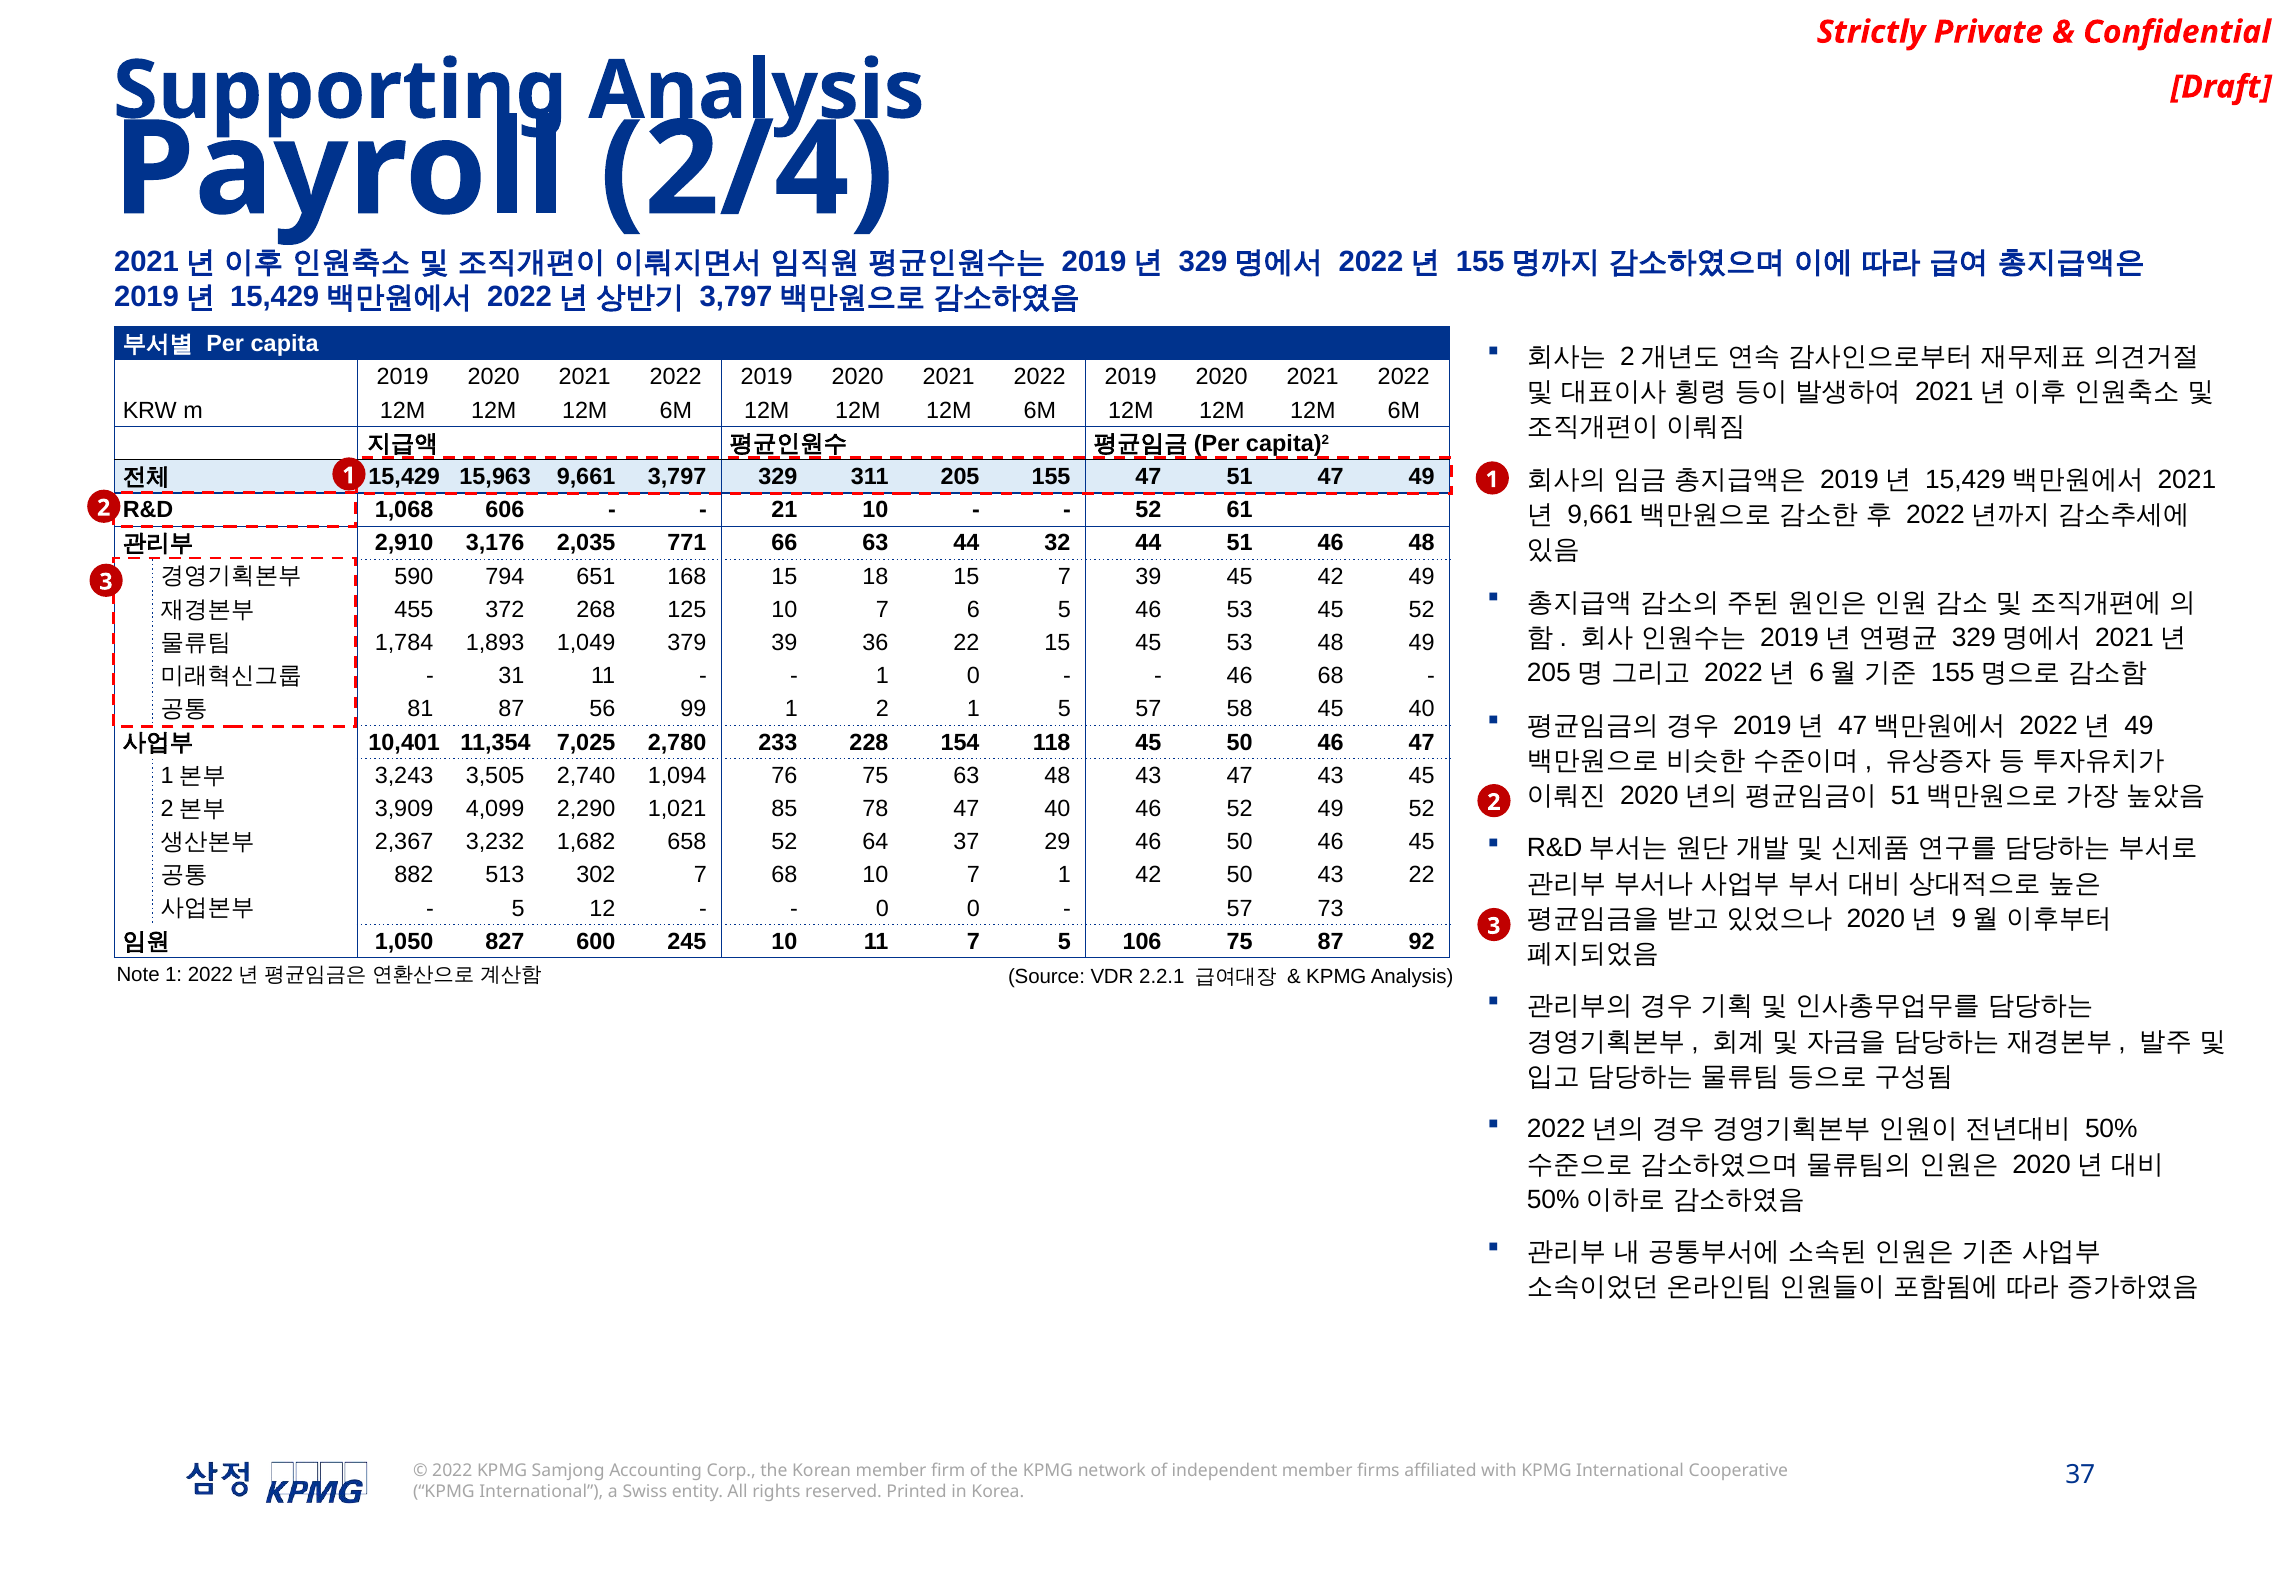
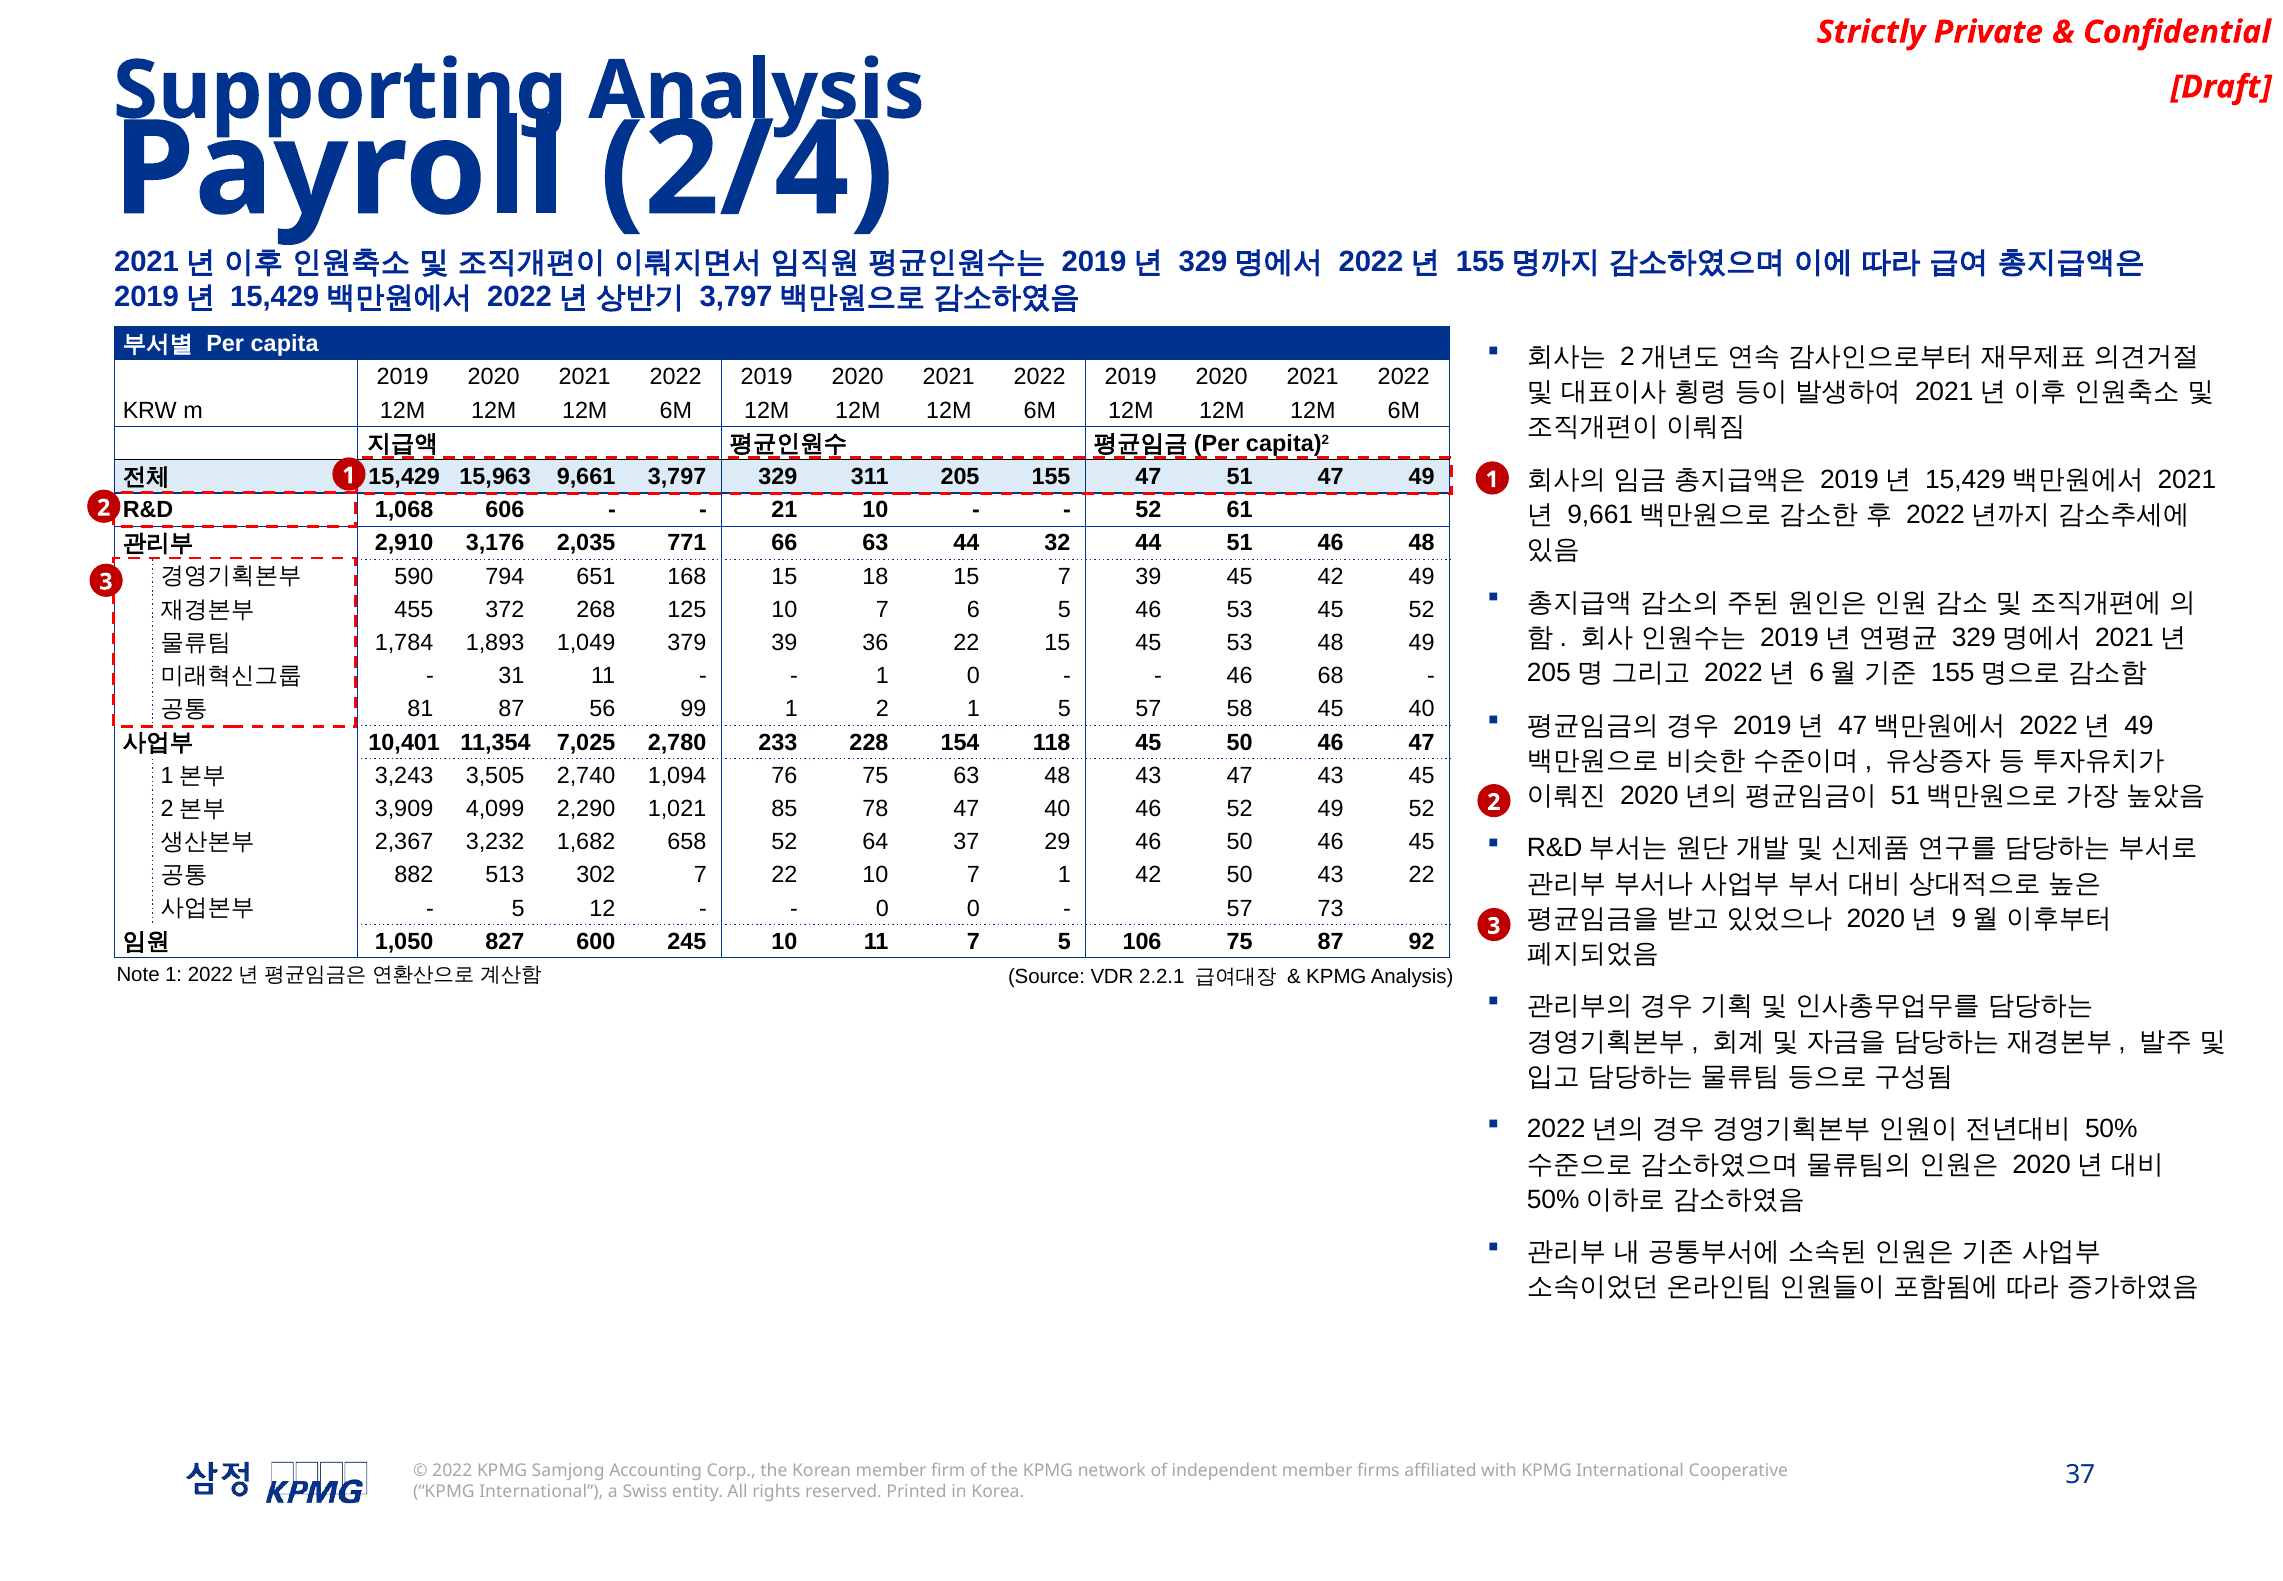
7 68: 68 -> 22 (784, 875)
